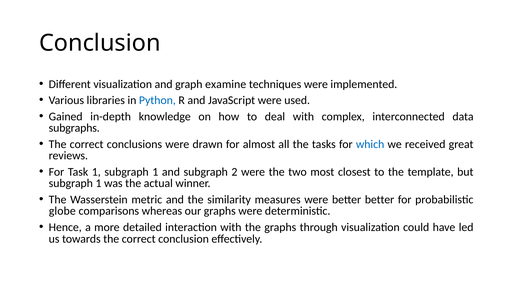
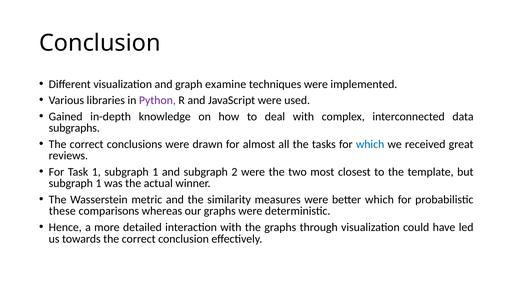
Python colour: blue -> purple (157, 100)
better better: better -> which (379, 199)
globe: globe -> these (62, 211)
